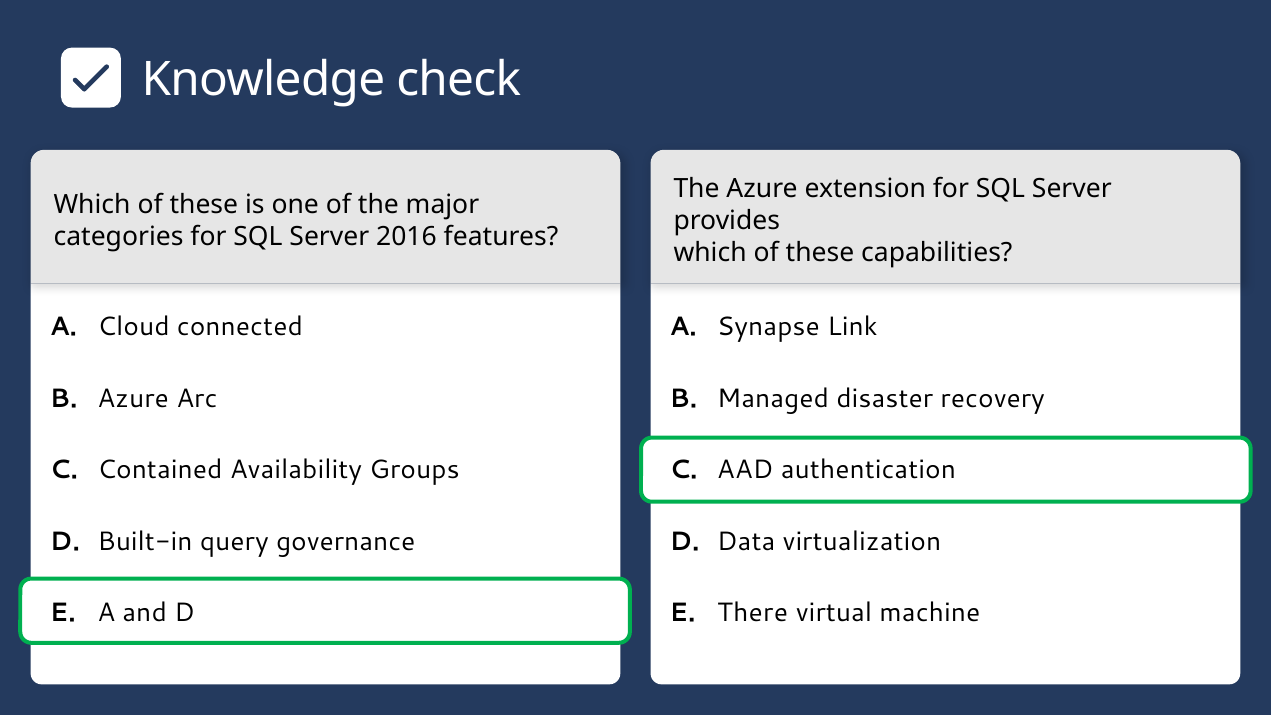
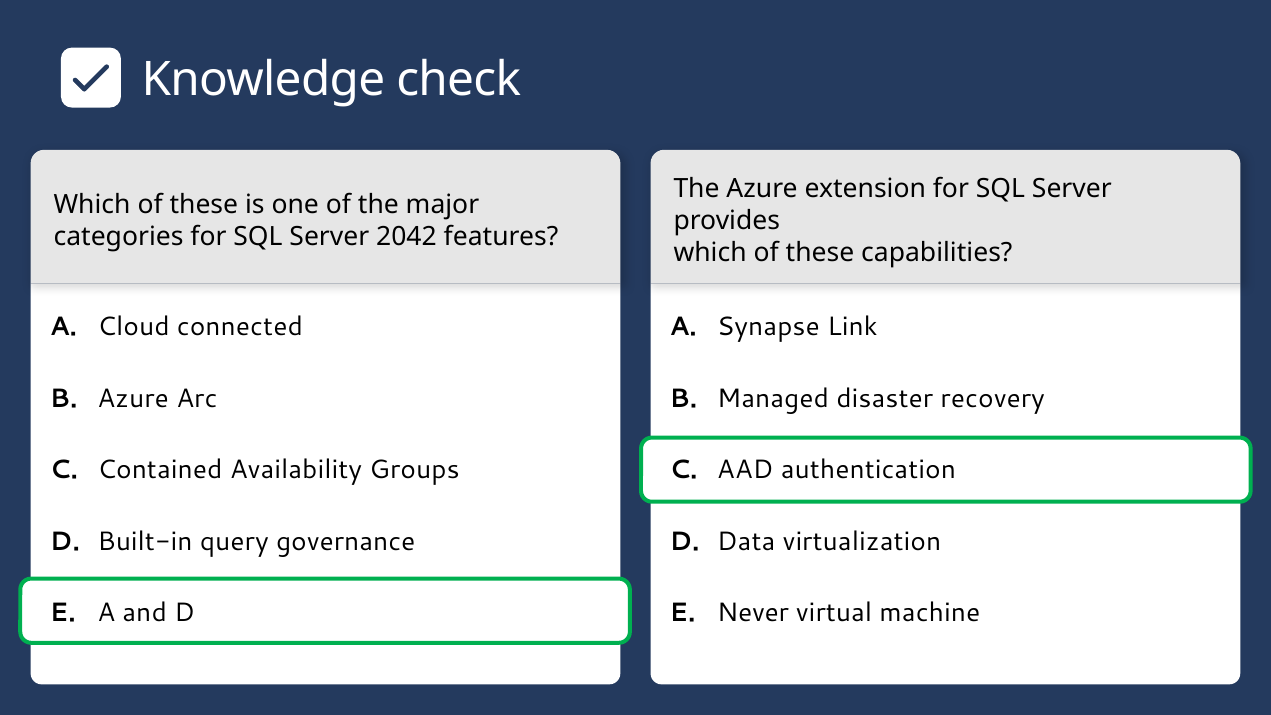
2016: 2016 -> 2042 (406, 236)
There: There -> Never (753, 613)
